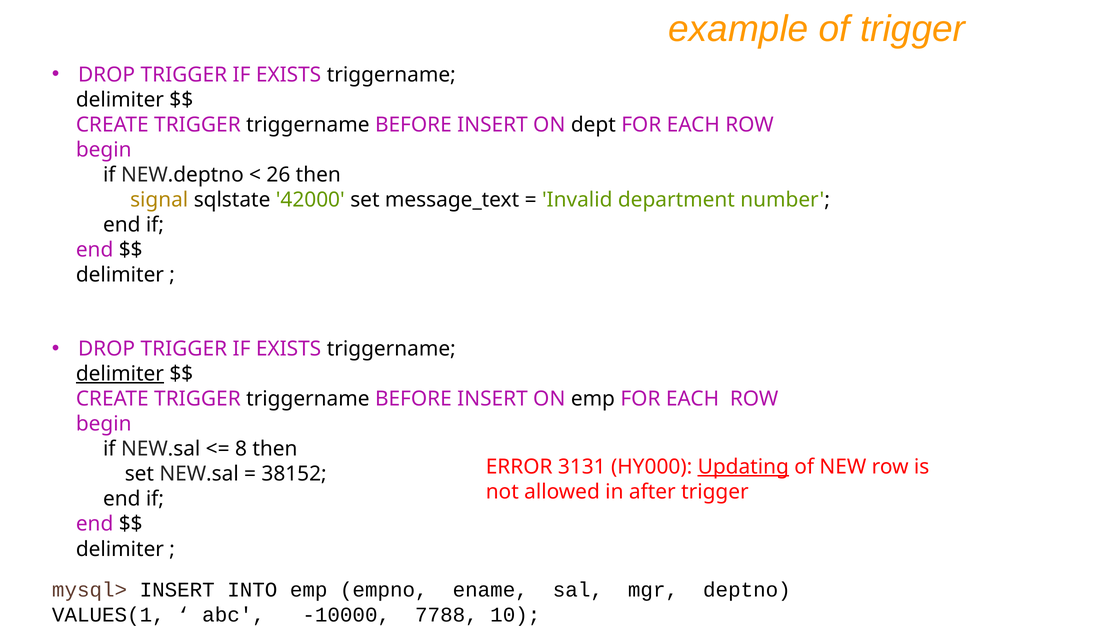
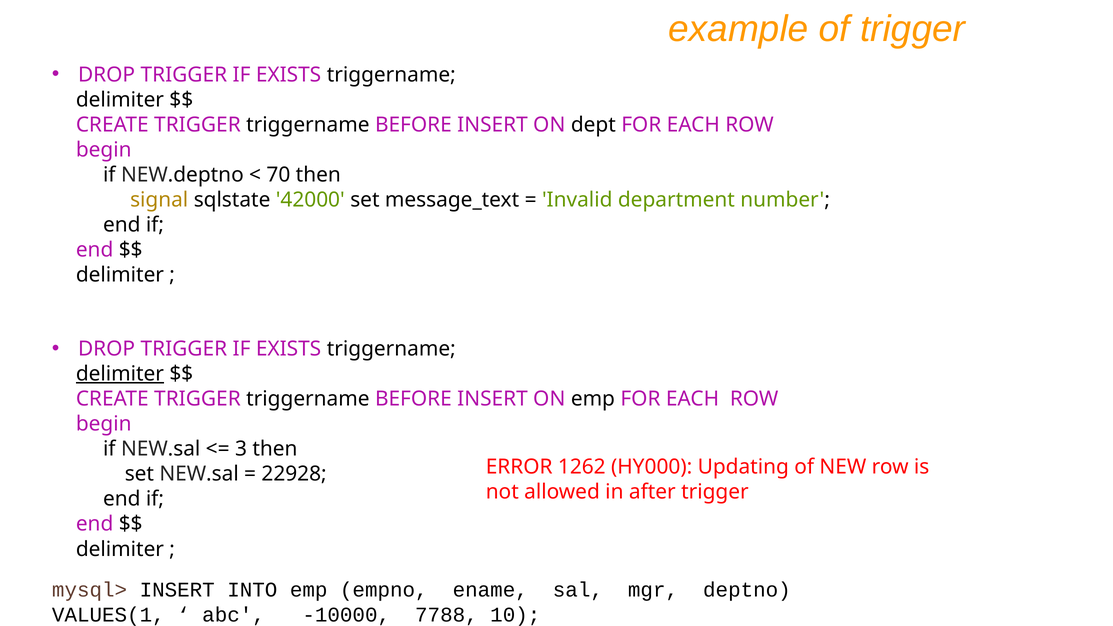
26: 26 -> 70 (278, 175)
8: 8 -> 3 (241, 449)
3131: 3131 -> 1262 (582, 467)
Updating underline: present -> none (743, 467)
38152: 38152 -> 22928 (294, 474)
